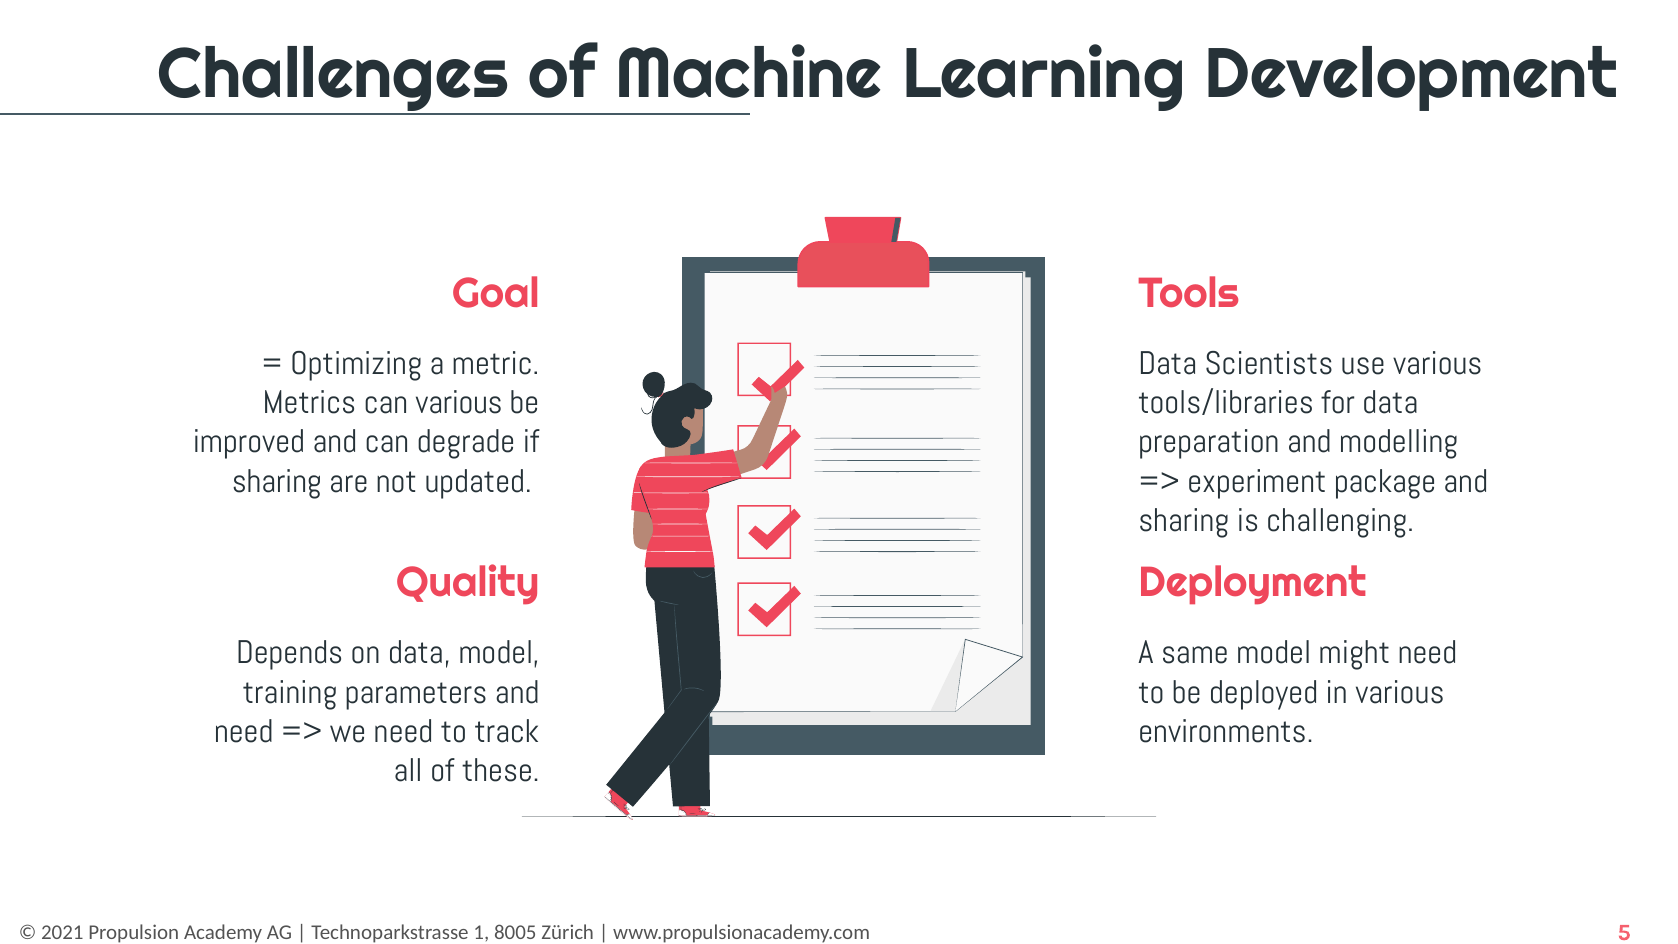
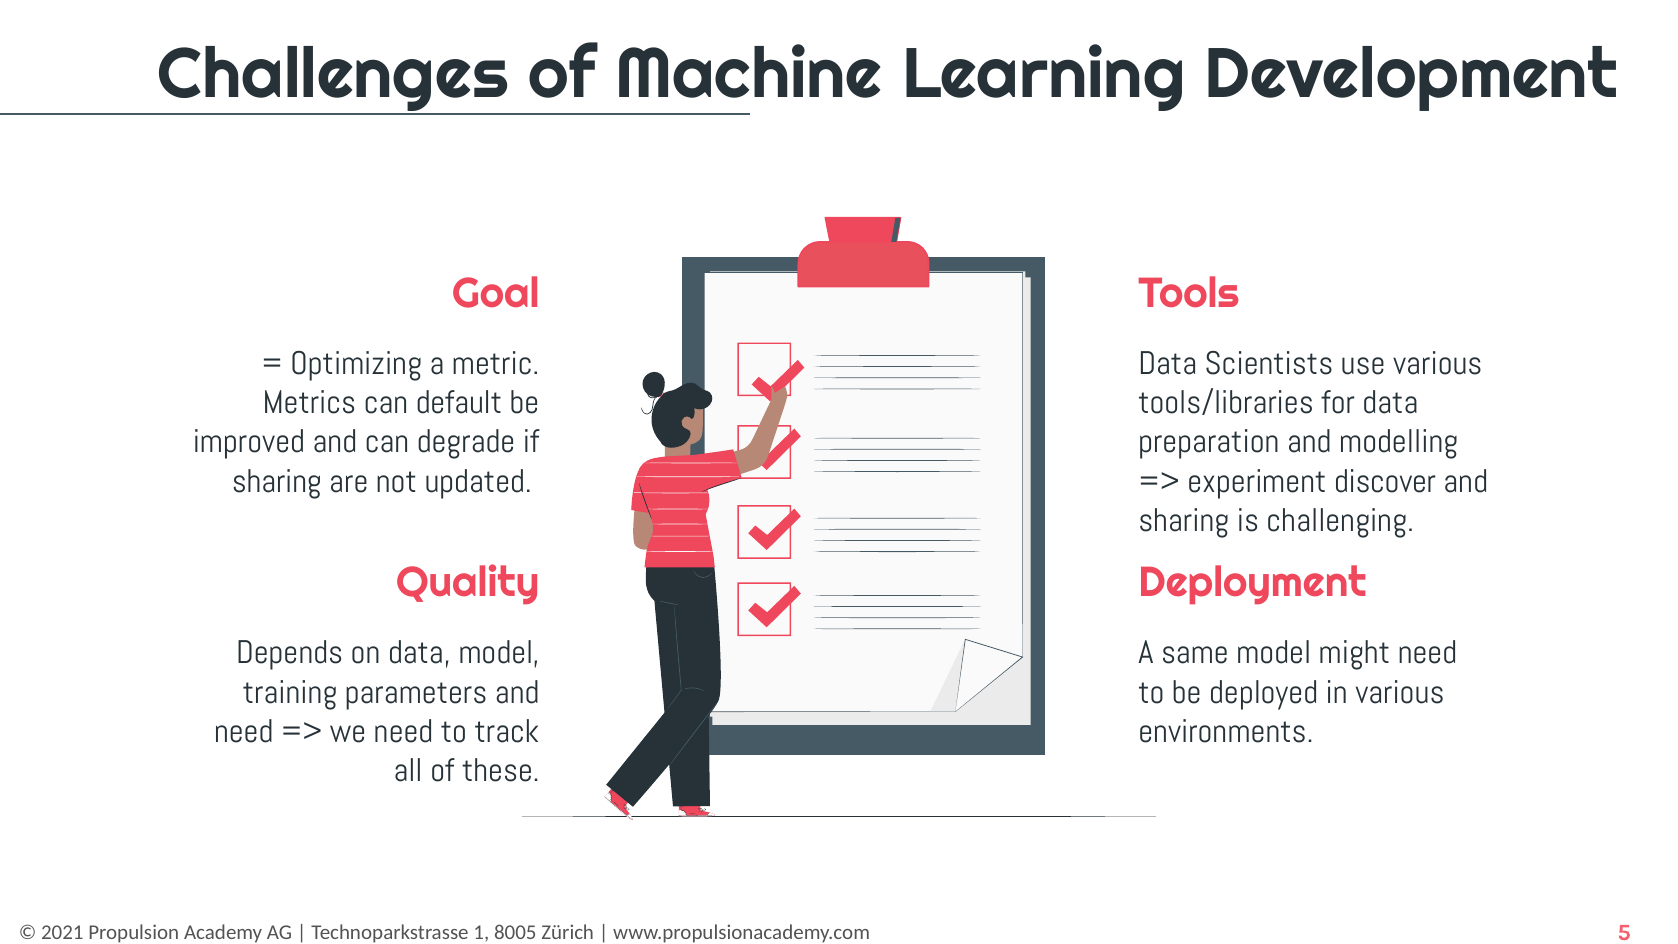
can various: various -> default (459, 403)
package: package -> discover (1385, 481)
